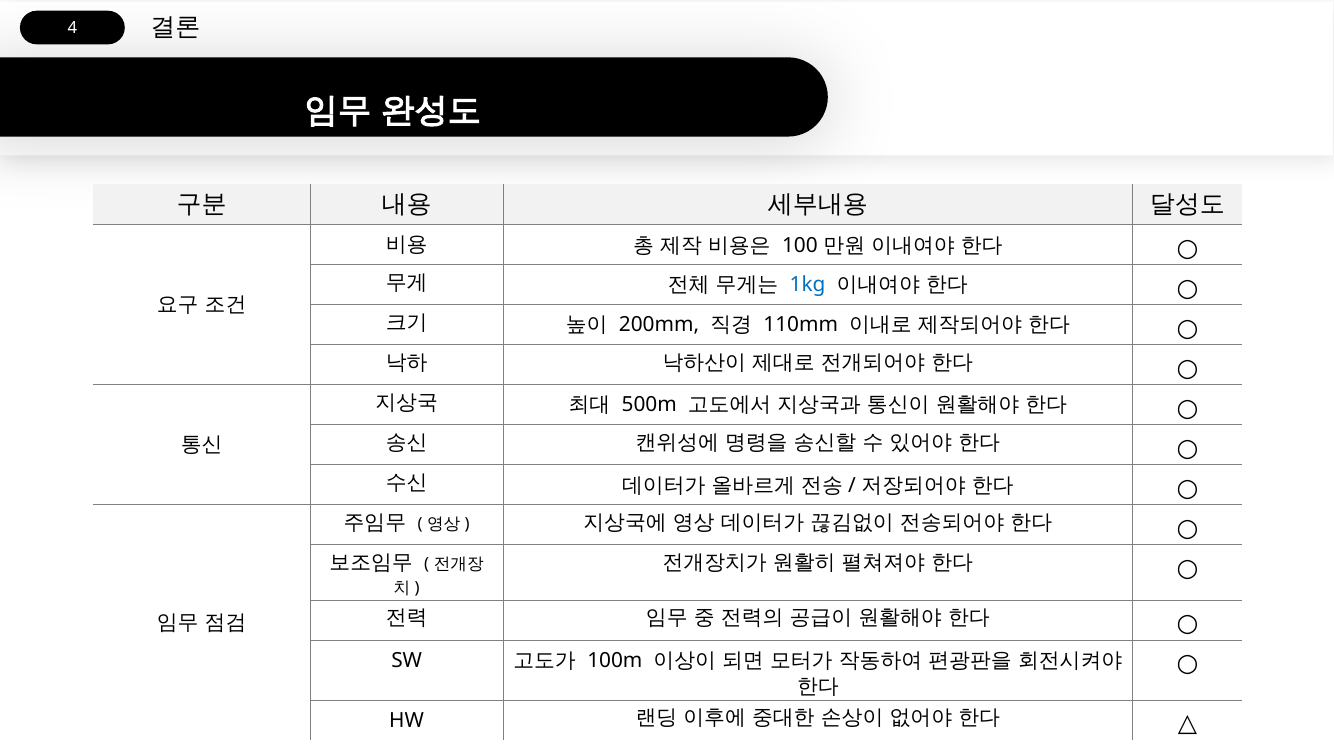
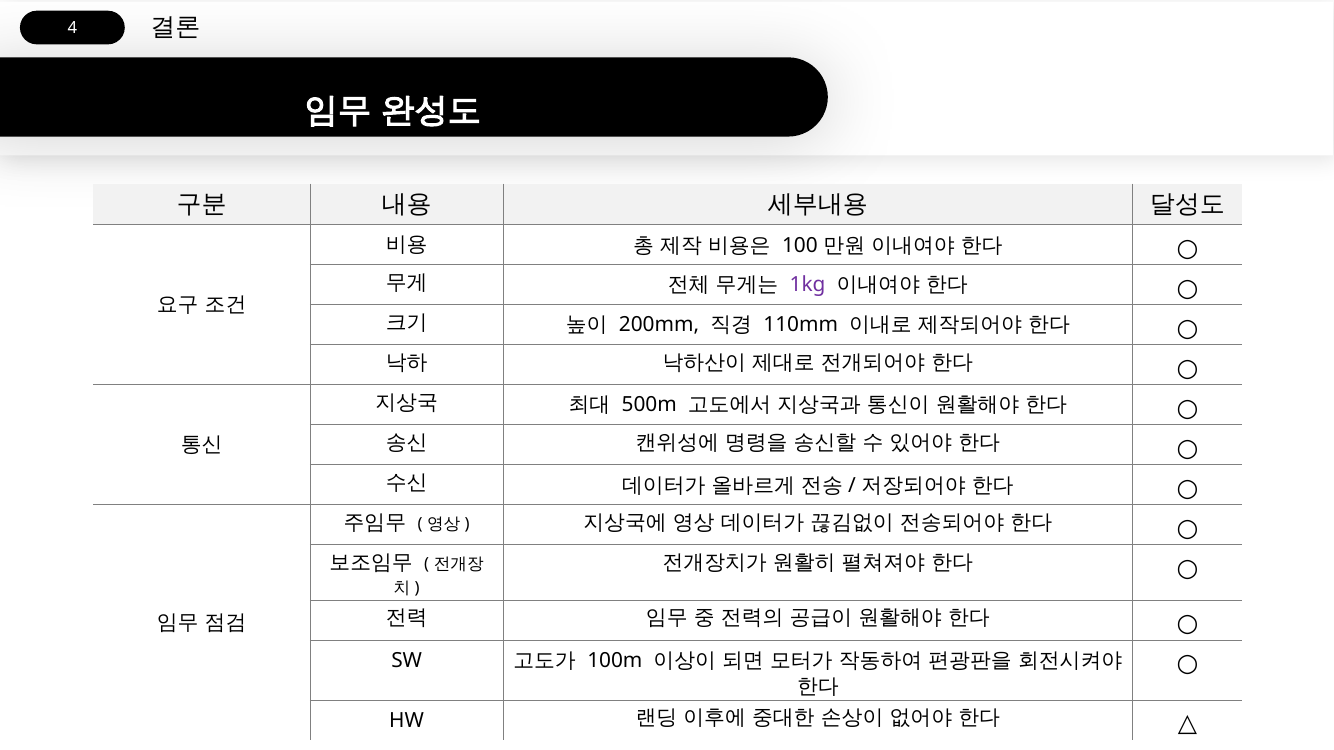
1kg colour: blue -> purple (808, 285)
